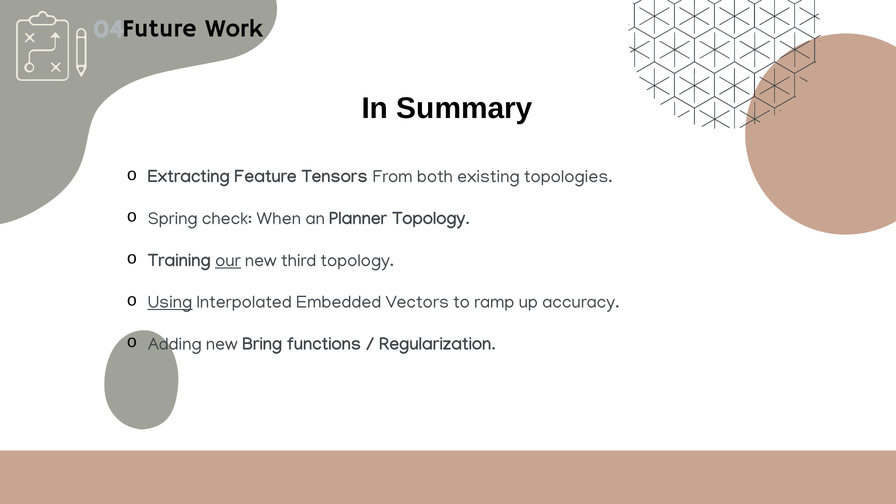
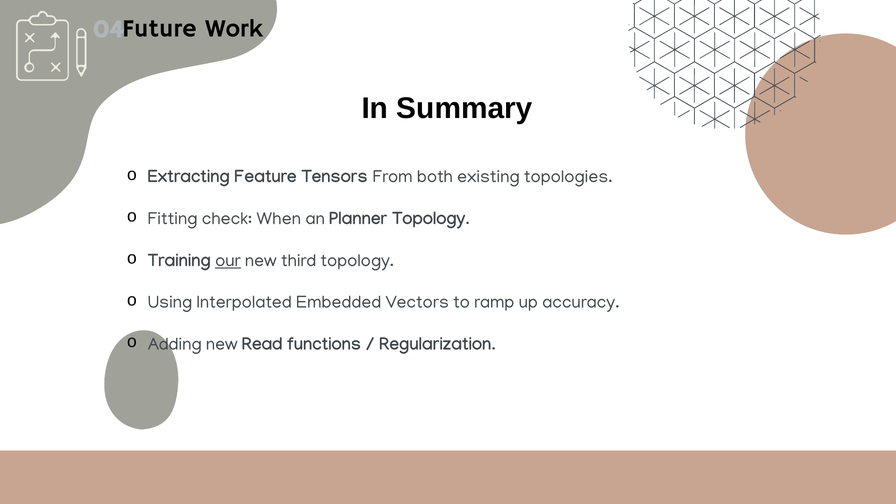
Spring: Spring -> Fitting (173, 219)
Using underline: present -> none (170, 302)
Bring: Bring -> Read (262, 344)
